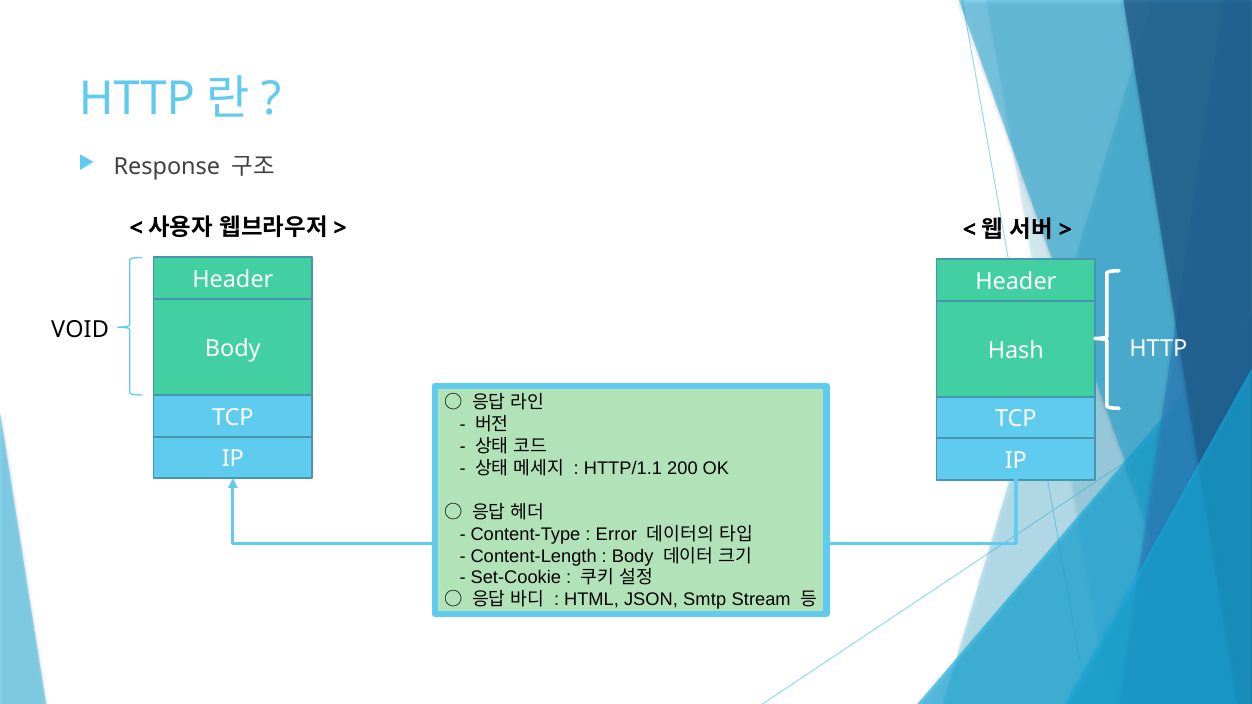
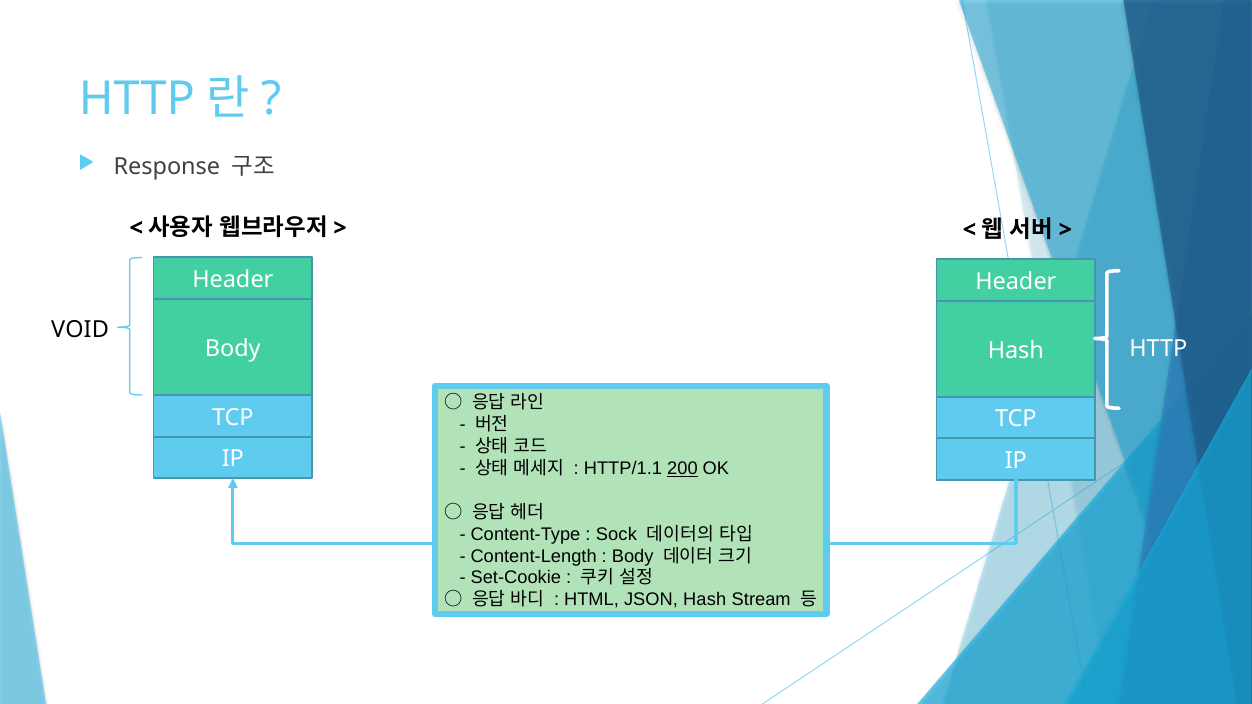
200 underline: none -> present (682, 468)
Error: Error -> Sock (616, 534)
JSON Smtp: Smtp -> Hash (705, 600)
